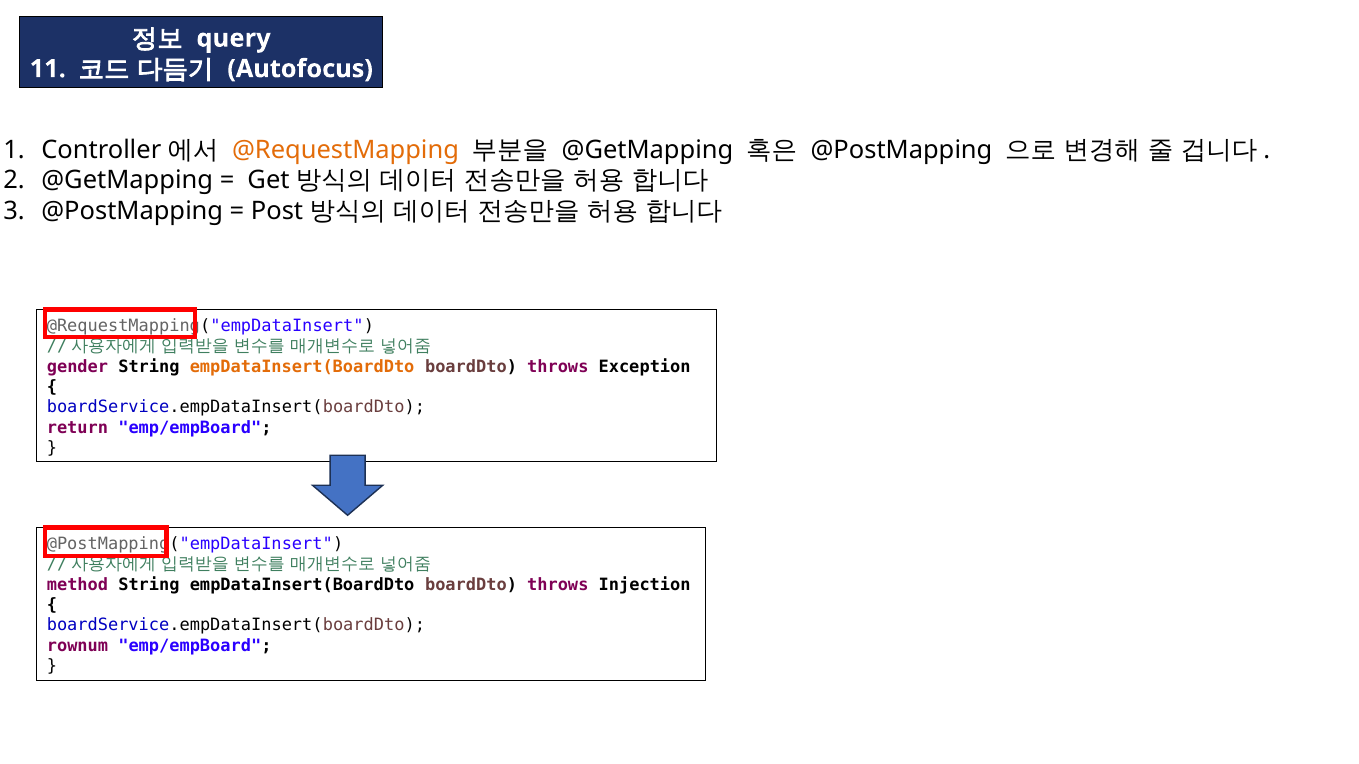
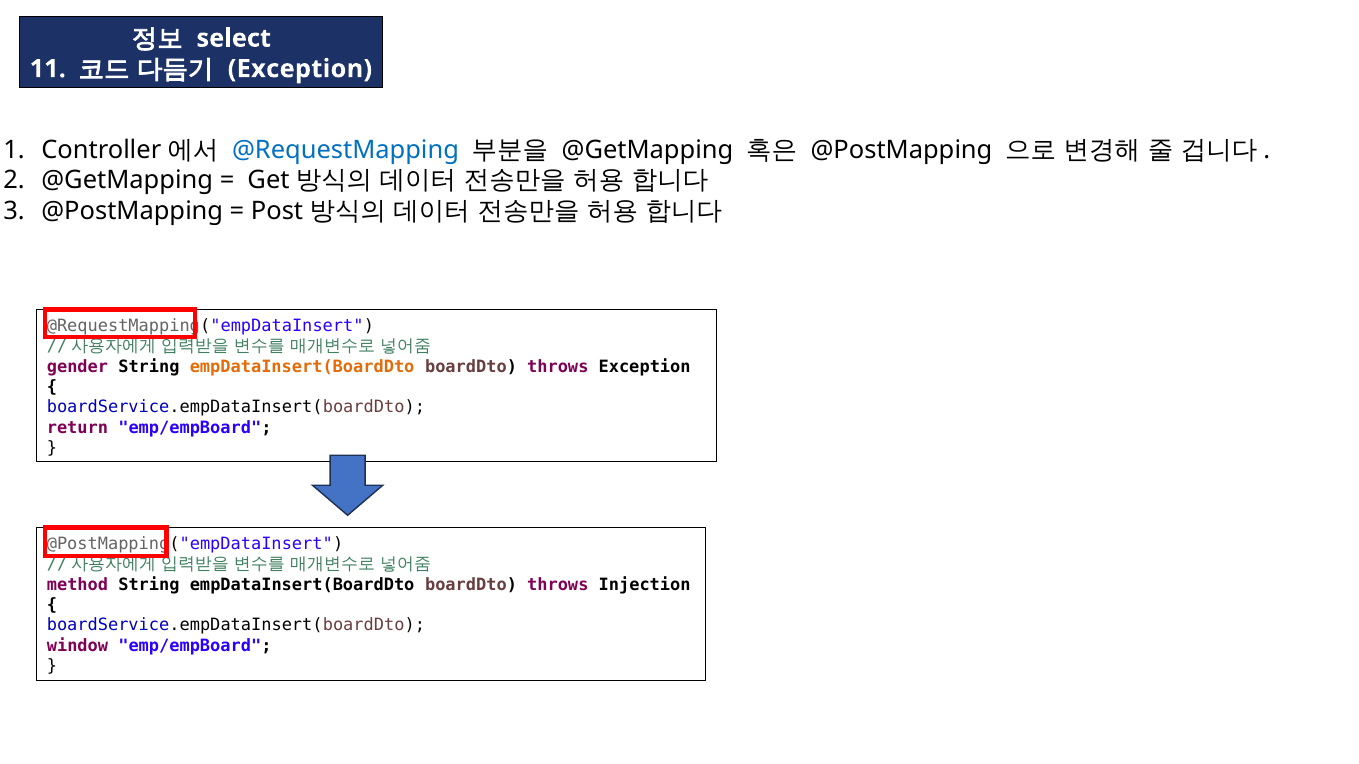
query: query -> select (234, 38)
Autofocus: Autofocus -> Exception (300, 69)
@RequestMapping colour: orange -> blue (345, 150)
rownum: rownum -> window (77, 646)
